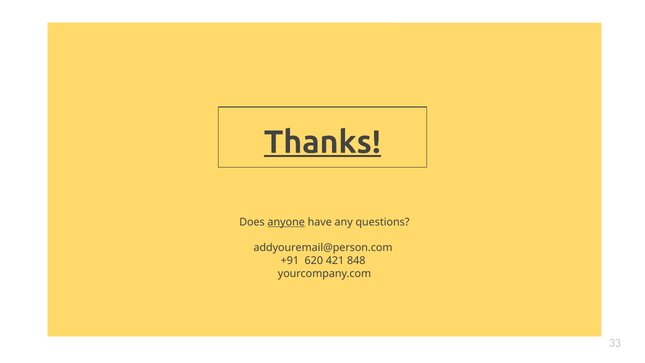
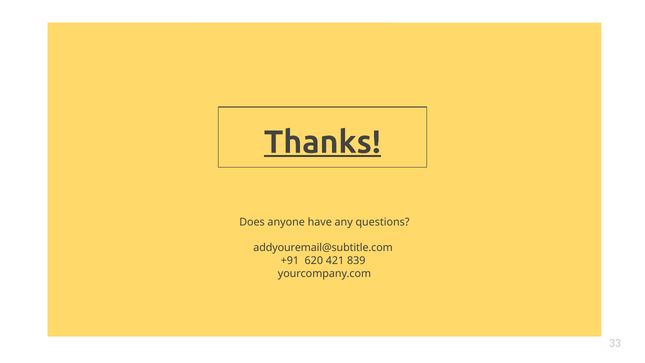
anyone underline: present -> none (286, 222)
addyouremail@person.com: addyouremail@person.com -> addyouremail@subtitle.com (323, 248)
848: 848 -> 839 (356, 261)
